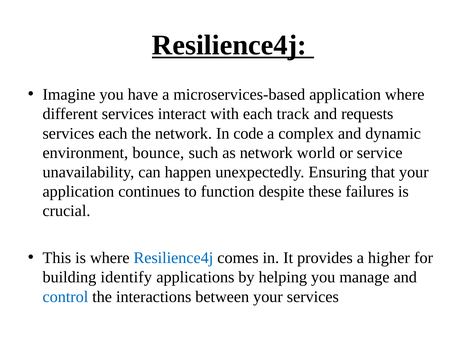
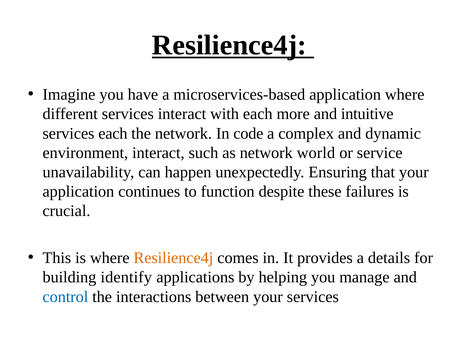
track: track -> more (293, 114)
requests: requests -> intuitive (367, 114)
environment bounce: bounce -> interact (158, 153)
Resilience4j colour: blue -> orange (173, 258)
higher: higher -> details (389, 258)
